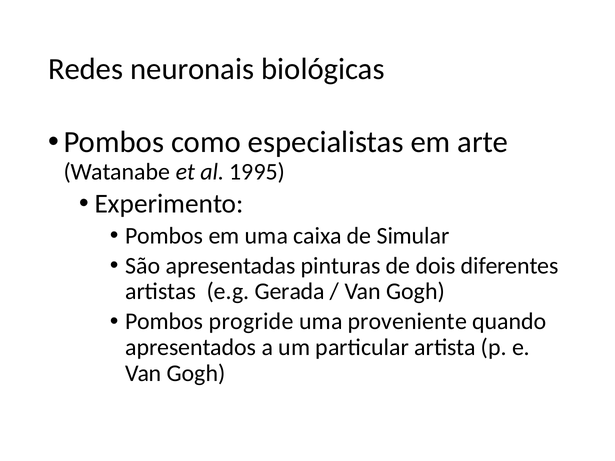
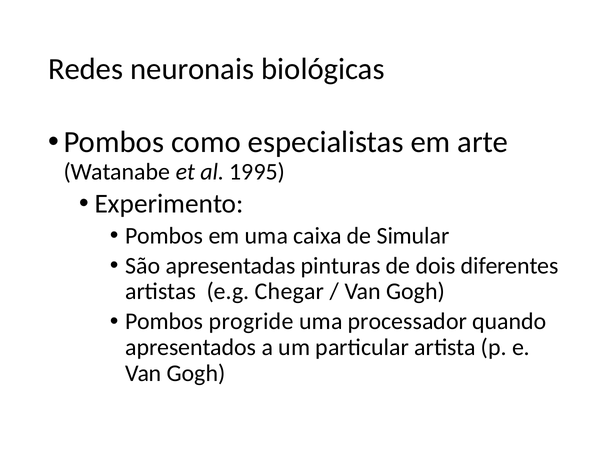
Gerada: Gerada -> Chegar (290, 292)
proveniente: proveniente -> processador (407, 322)
